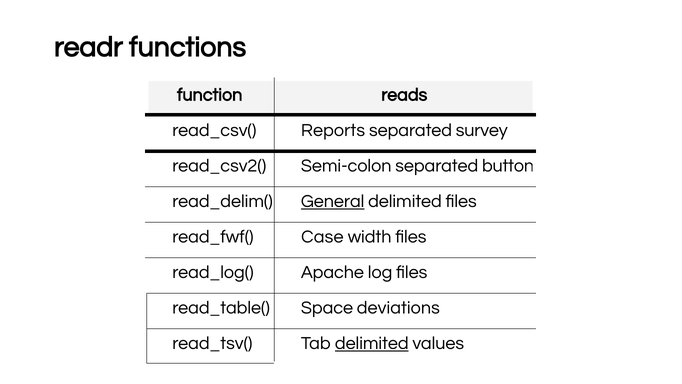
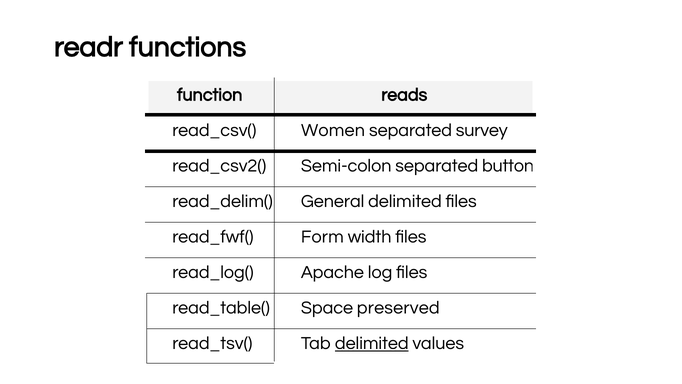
Reports: Reports -> Women (333, 130)
General underline: present -> none (333, 201)
Case: Case -> Form (322, 236)
deviations: deviations -> preserved (398, 307)
